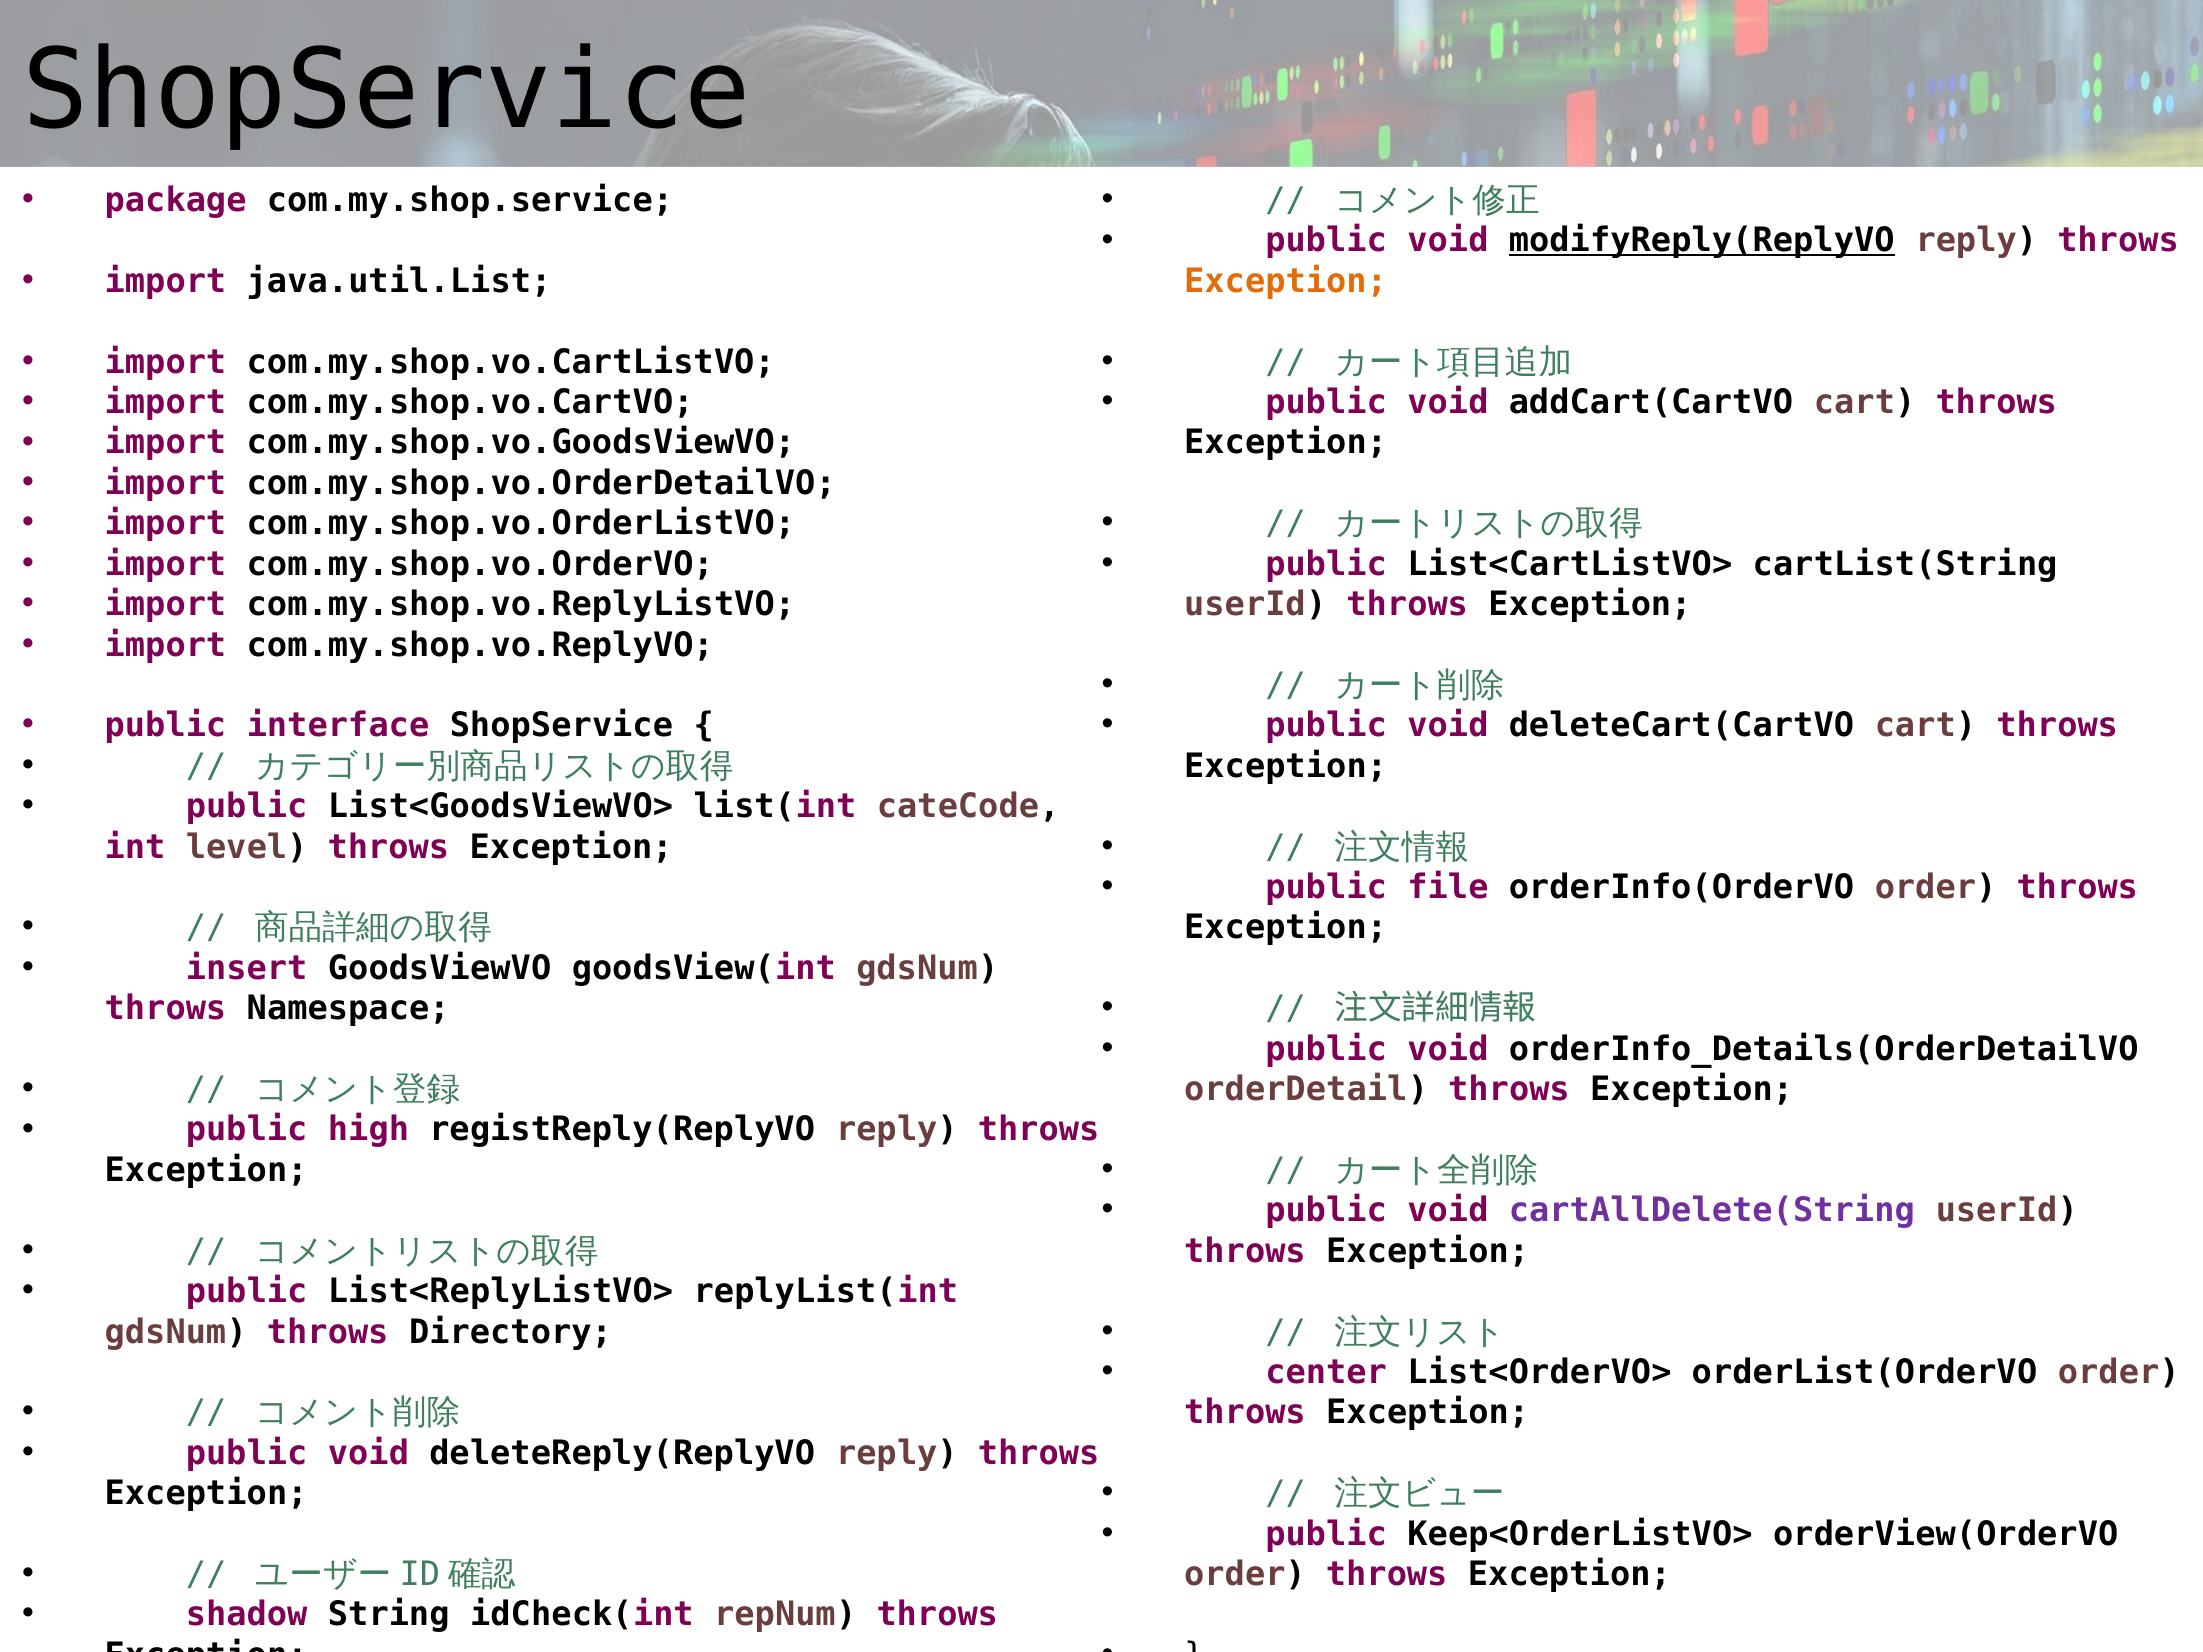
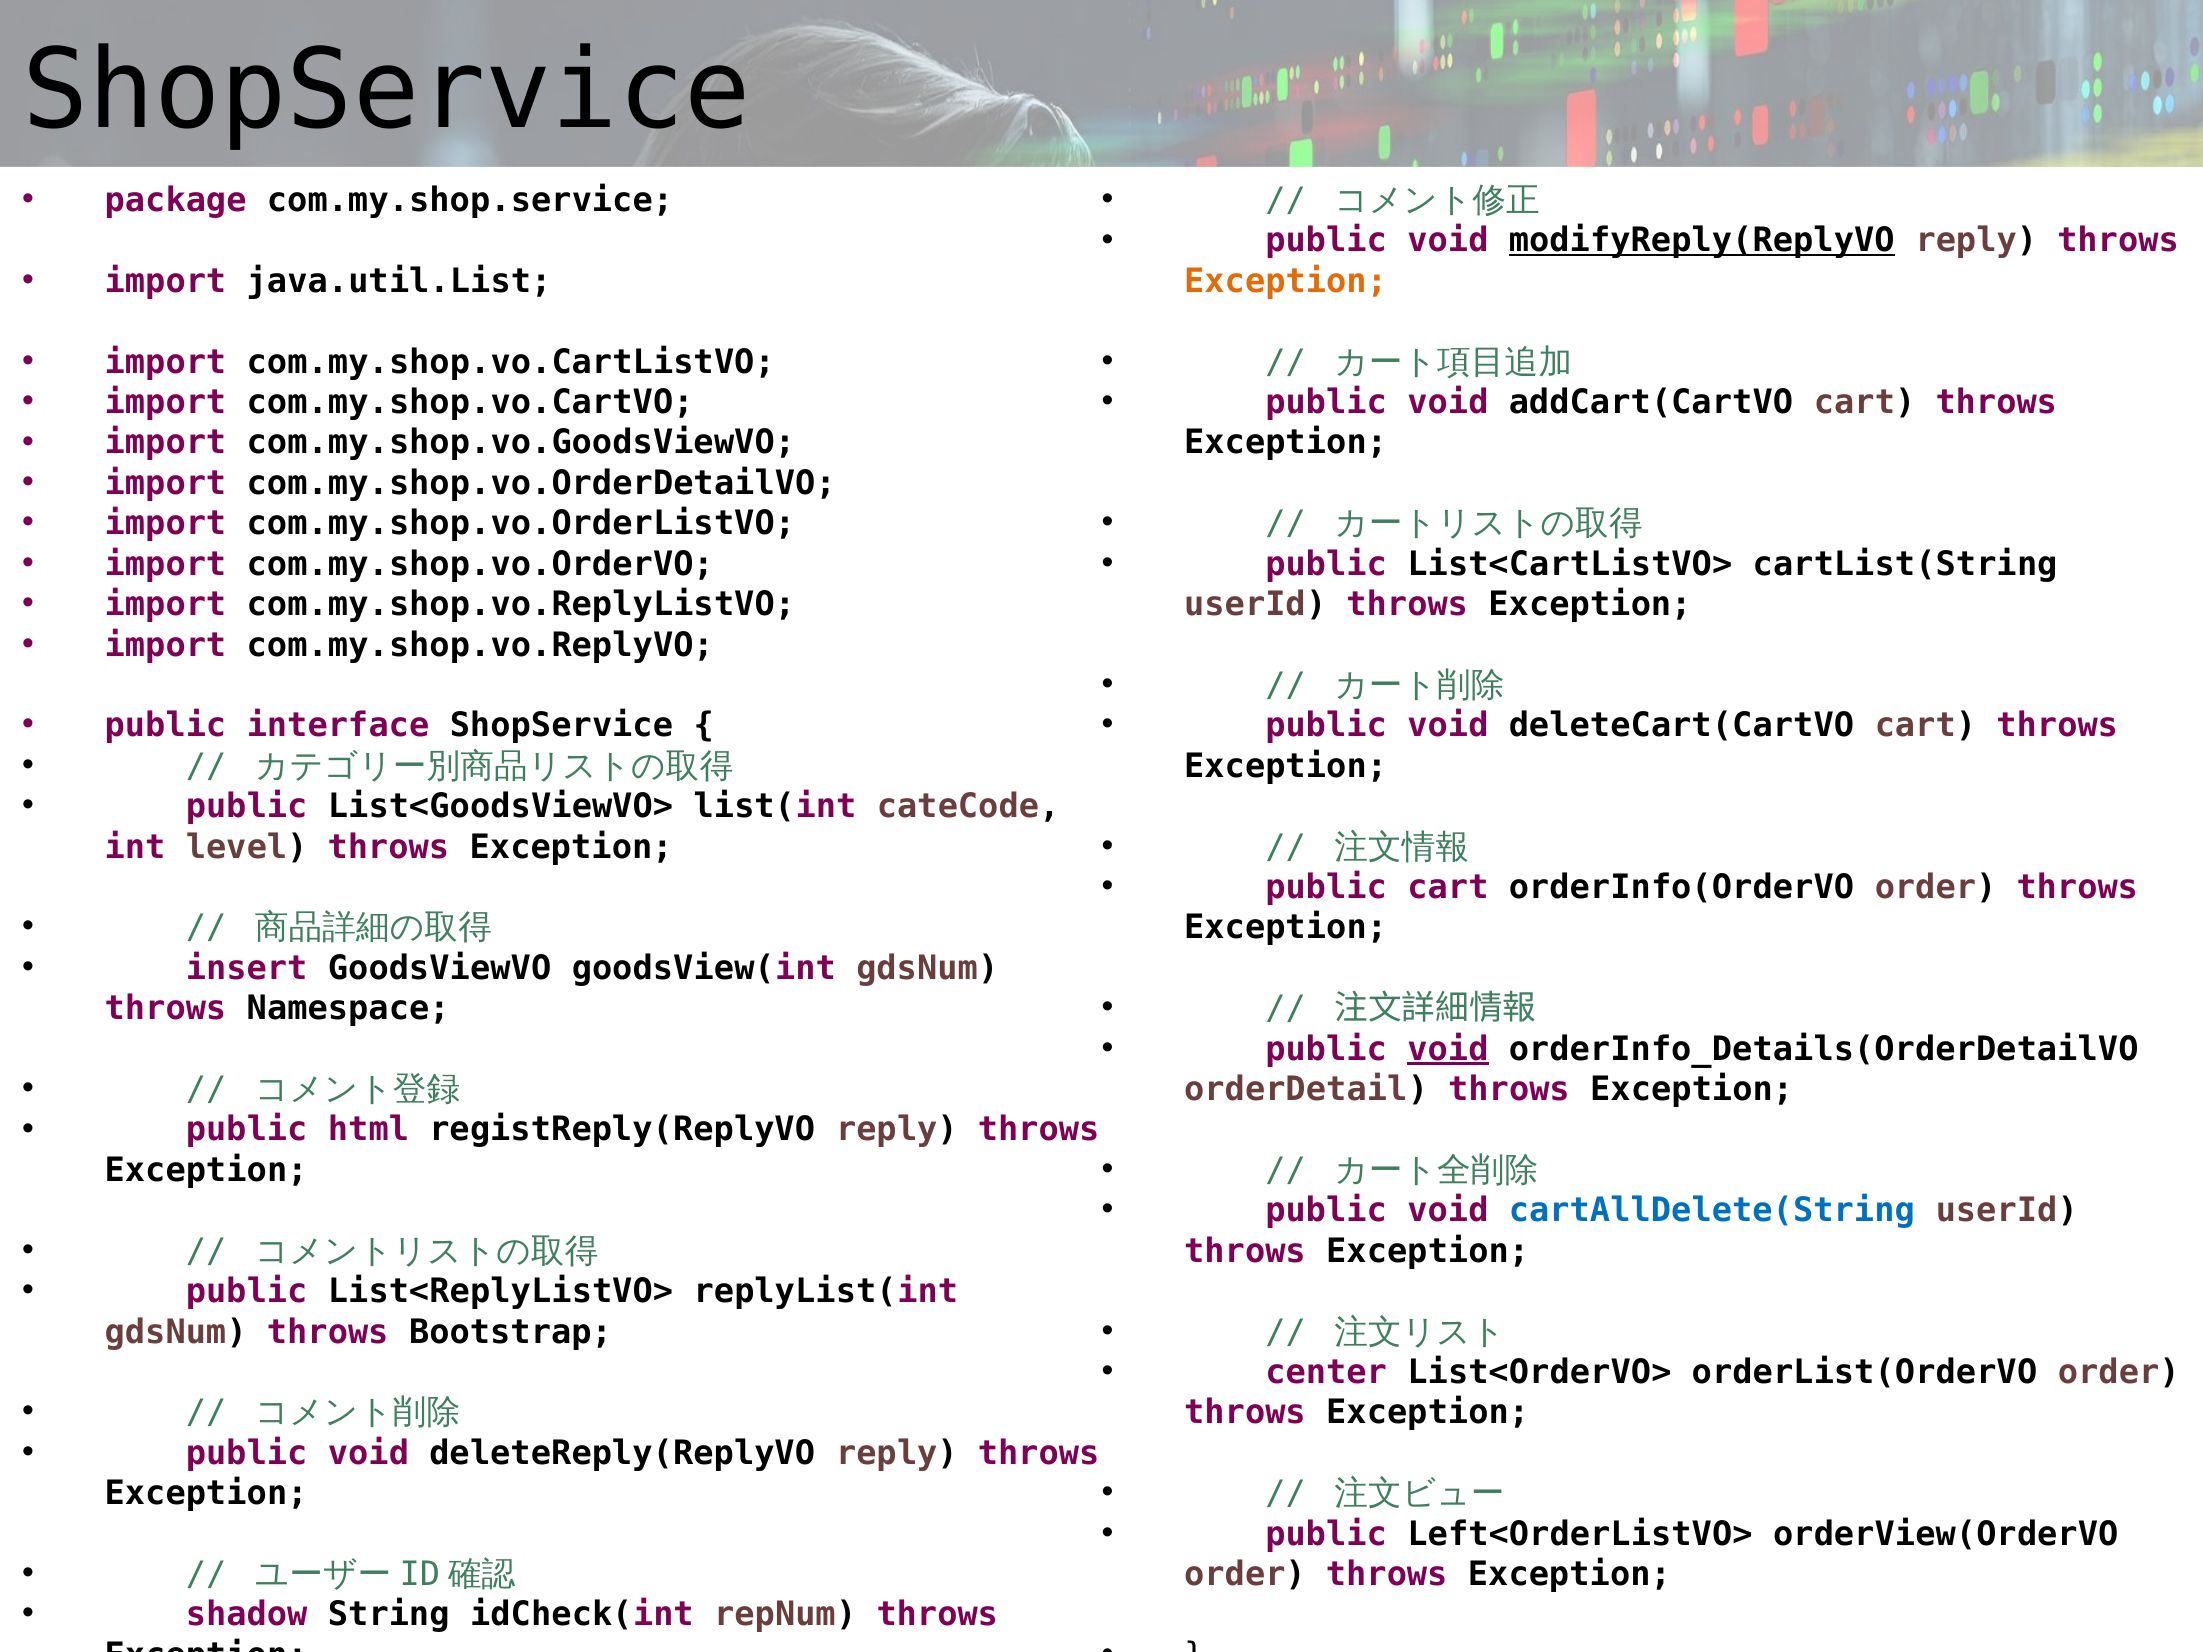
public file: file -> cart (1448, 888)
void underline: none -> present (1448, 1049)
high: high -> html (369, 1130)
cartAllDelete(String colour: purple -> blue (1712, 1211)
Directory: Directory -> Bootstrap (510, 1332)
Keep<OrderListVO>: Keep<OrderListVO> -> Left<OrderListVO> (1580, 1534)
